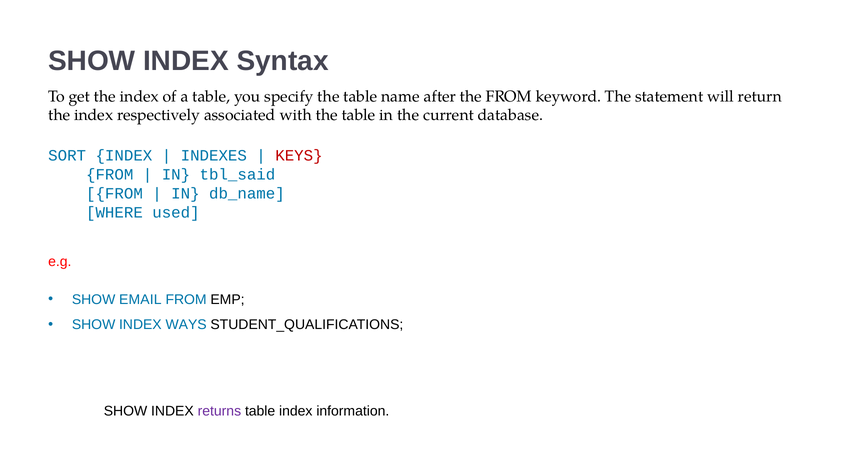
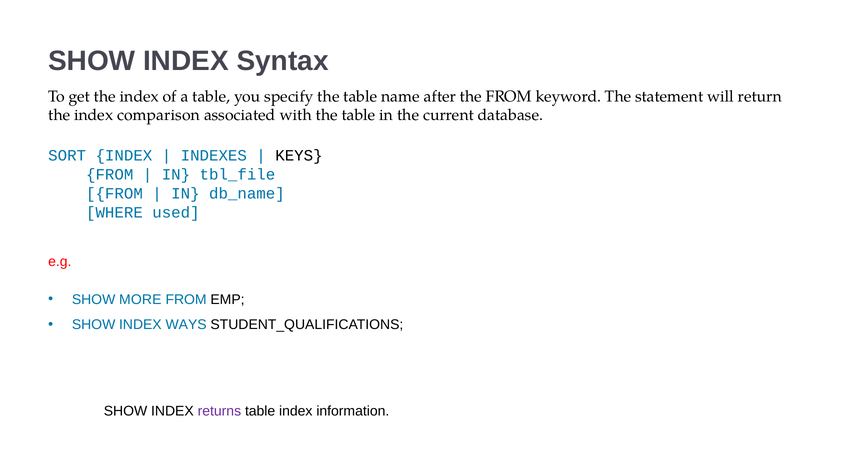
respectively: respectively -> comparison (159, 115)
KEYS colour: red -> black (299, 156)
tbl_said: tbl_said -> tbl_file (237, 175)
EMAIL: EMAIL -> MORE (140, 300)
